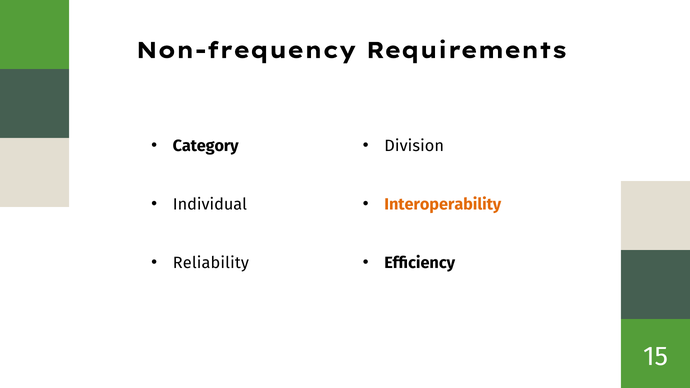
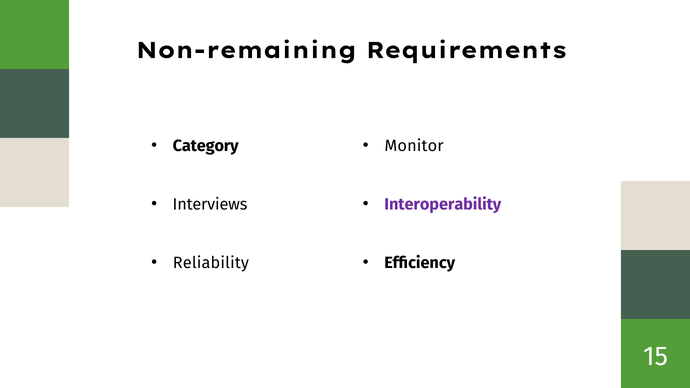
Non-frequency: Non-frequency -> Non-remaining (246, 50)
Division: Division -> Monitor (414, 146)
Individual: Individual -> Interviews (210, 204)
Interoperability colour: orange -> purple (443, 204)
